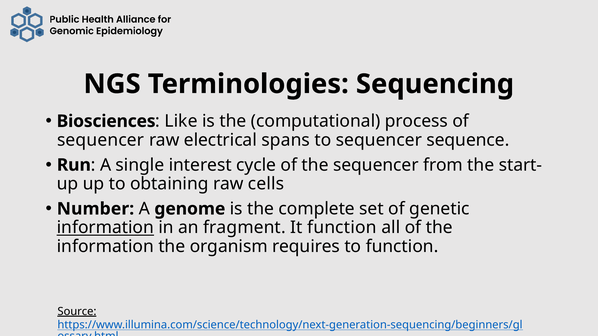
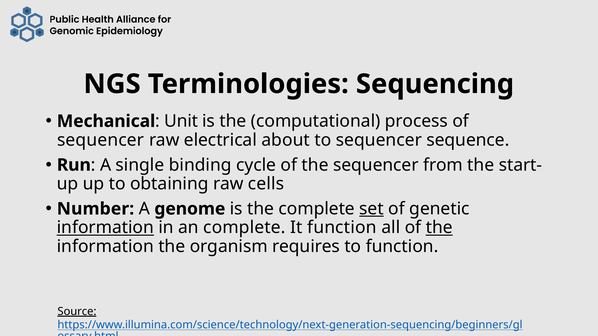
Biosciences: Biosciences -> Mechanical (106, 121)
Like: Like -> Unit (181, 121)
spans: spans -> about (286, 140)
interest: interest -> binding (200, 165)
set underline: none -> present (372, 209)
an fragment: fragment -> complete (244, 228)
the underline: none -> present (439, 228)
